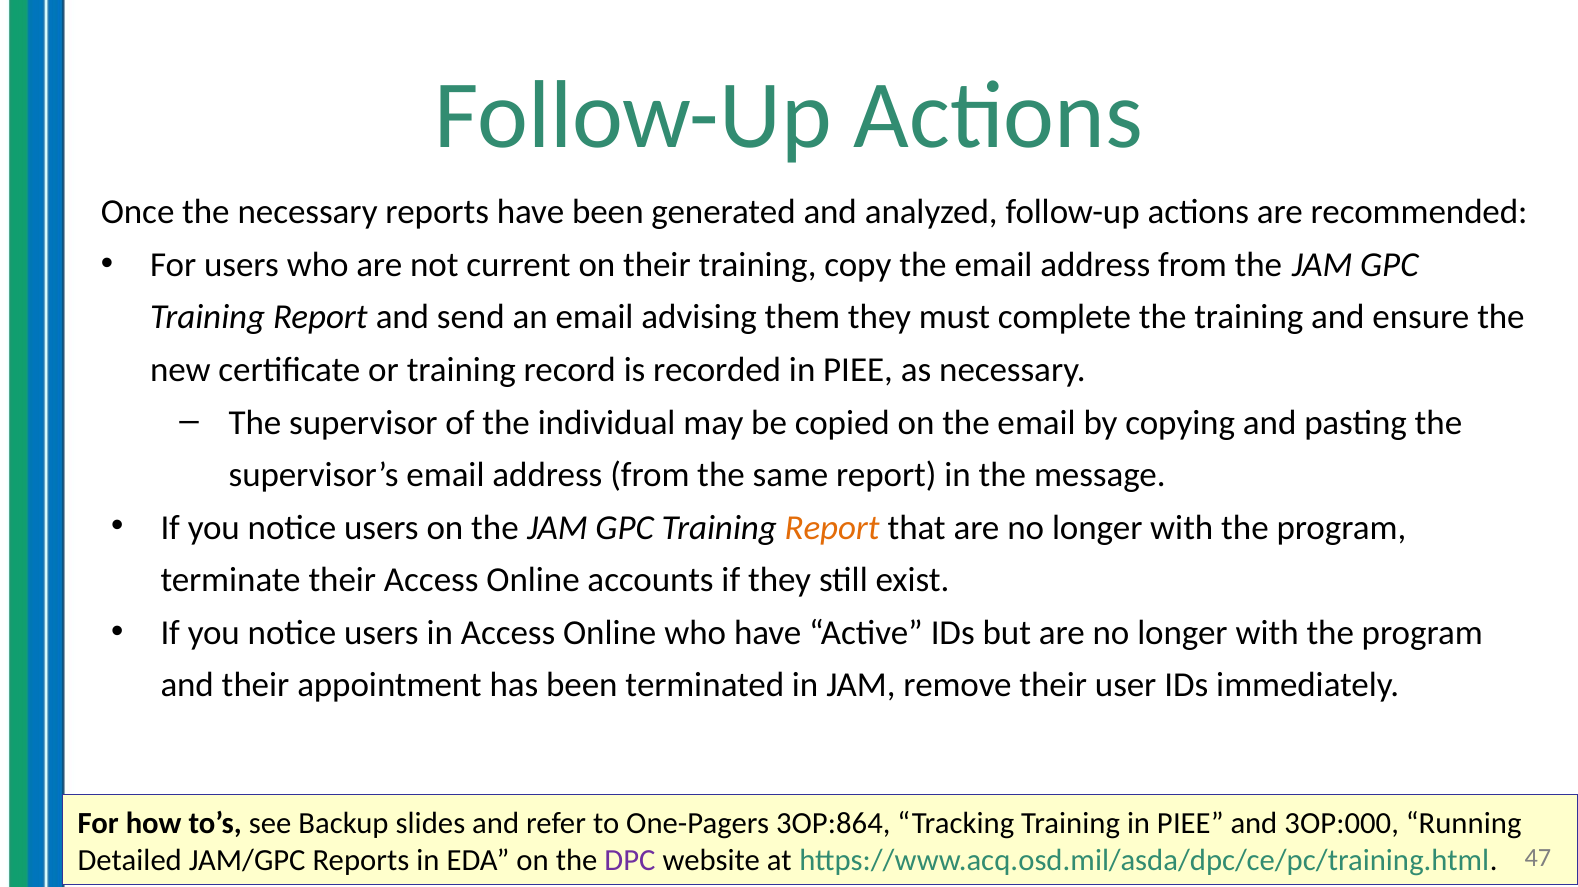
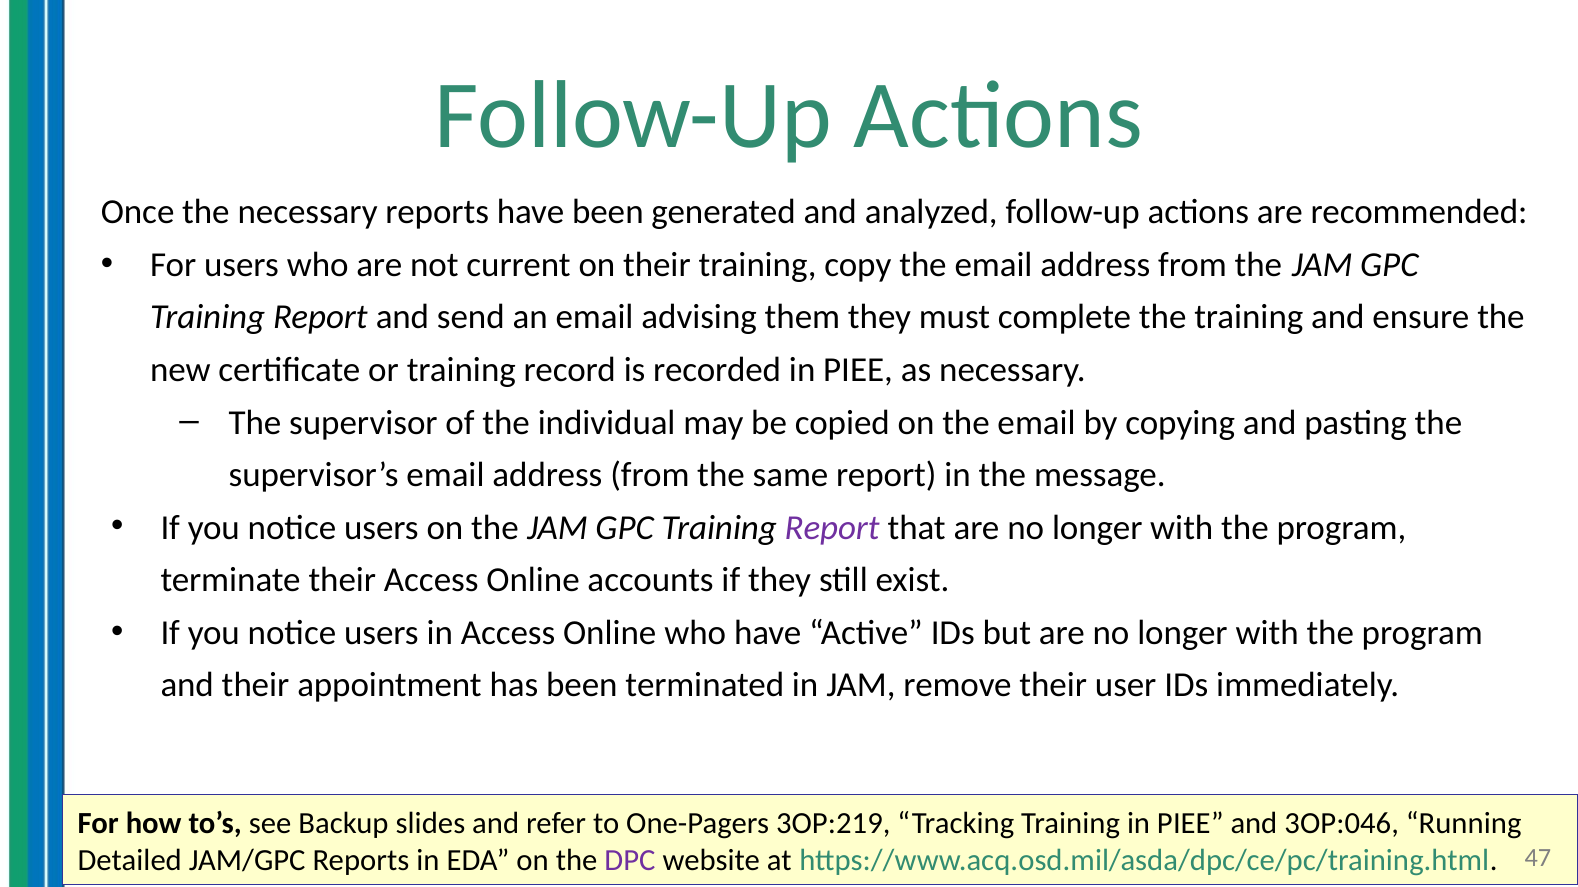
Report colour: orange -> purple (832, 528)
3OP:864: 3OP:864 -> 3OP:219 (833, 824)
3OP:000: 3OP:000 -> 3OP:046 (1342, 824)
